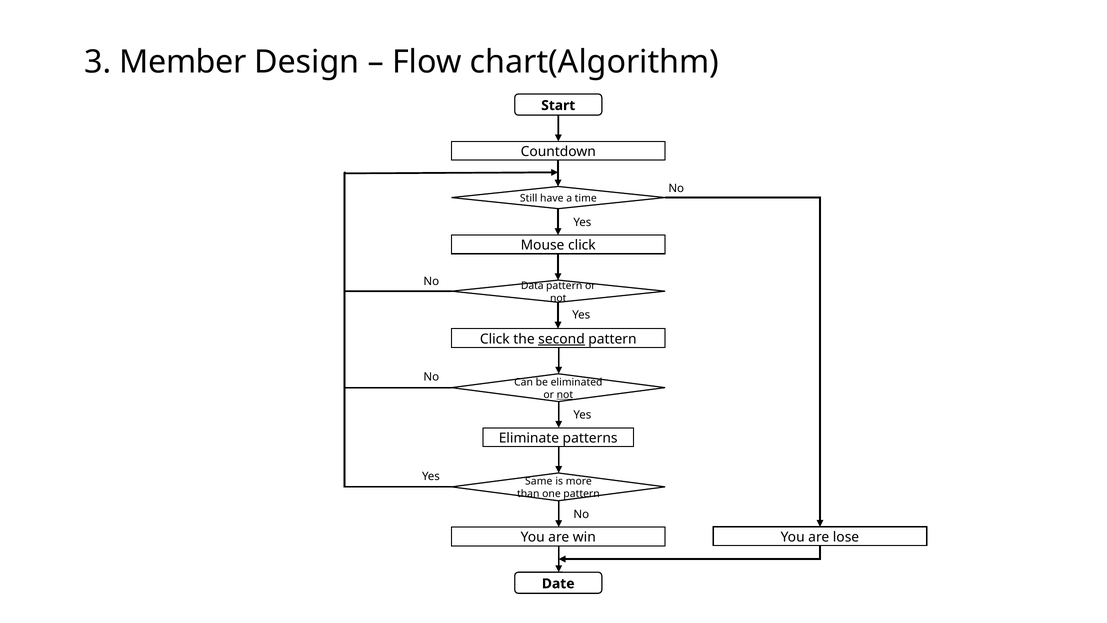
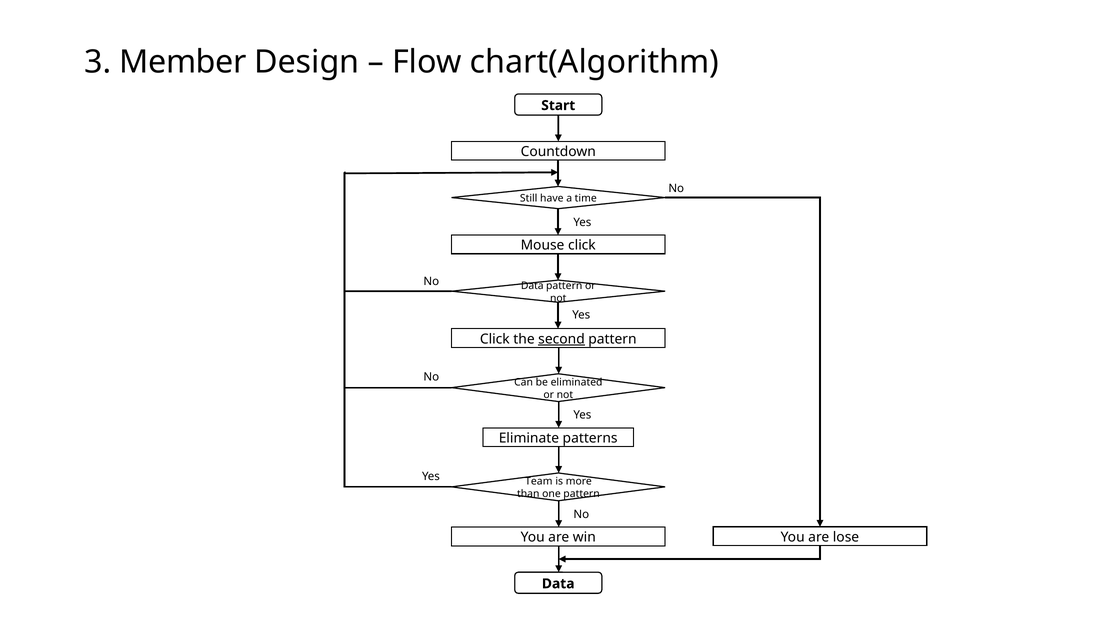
not underline: present -> none (565, 394)
Same: Same -> Team (539, 481)
Date: Date -> Data (558, 583)
